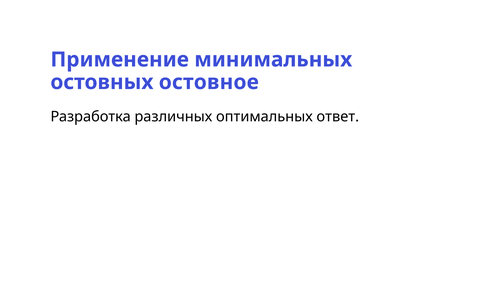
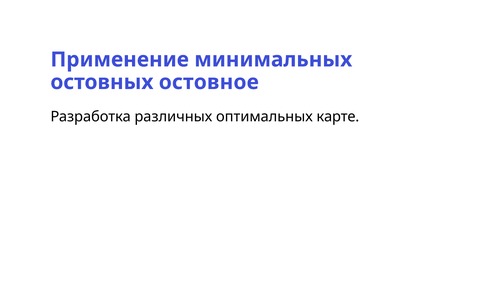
ответ: ответ -> карте (338, 117)
